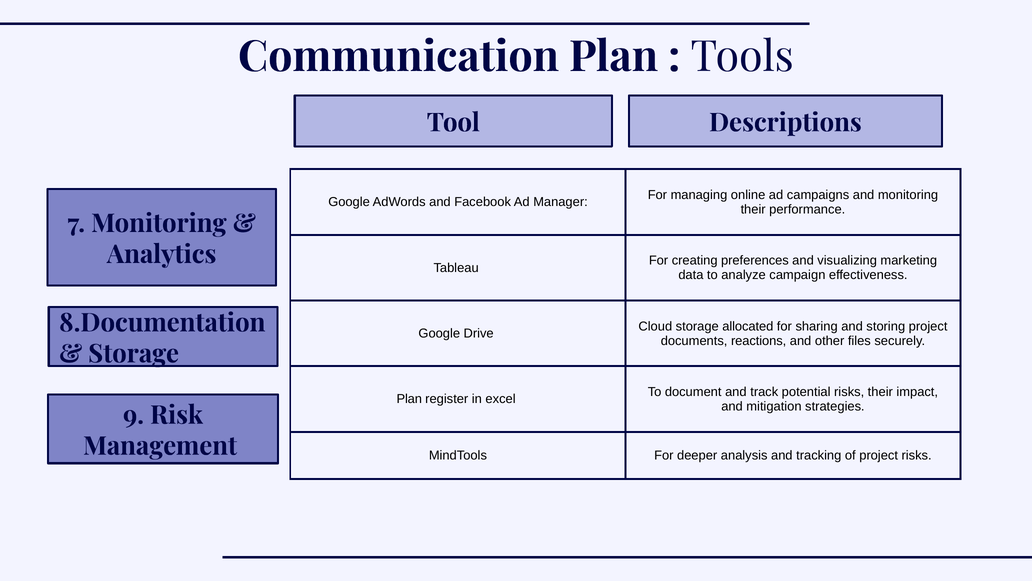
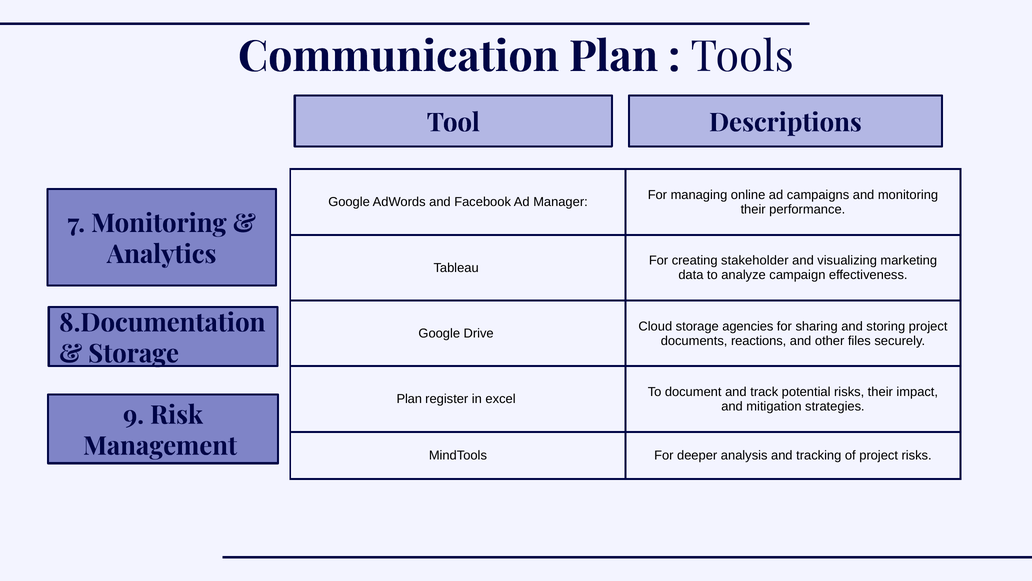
preferences: preferences -> stakeholder (755, 260)
allocated: allocated -> agencies (748, 326)
